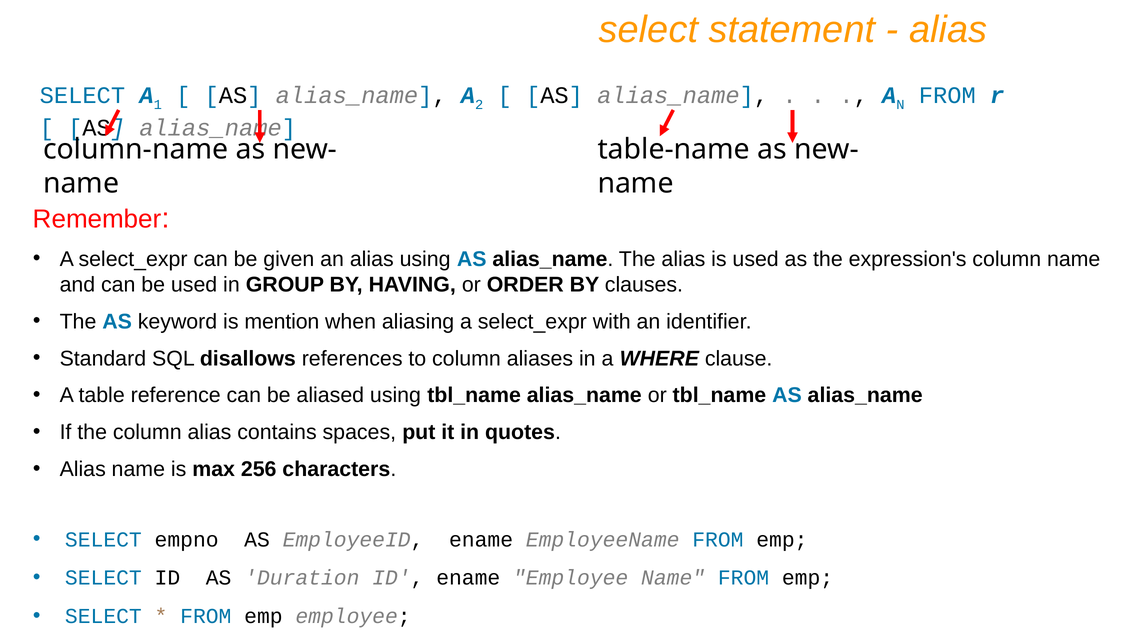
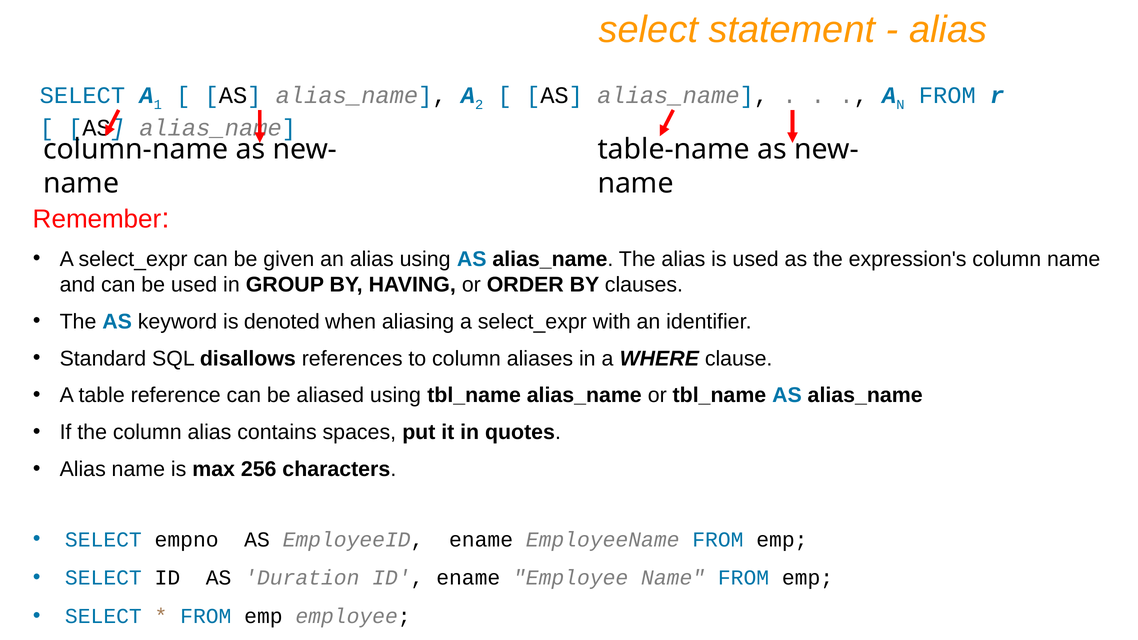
mention: mention -> denoted (282, 322)
